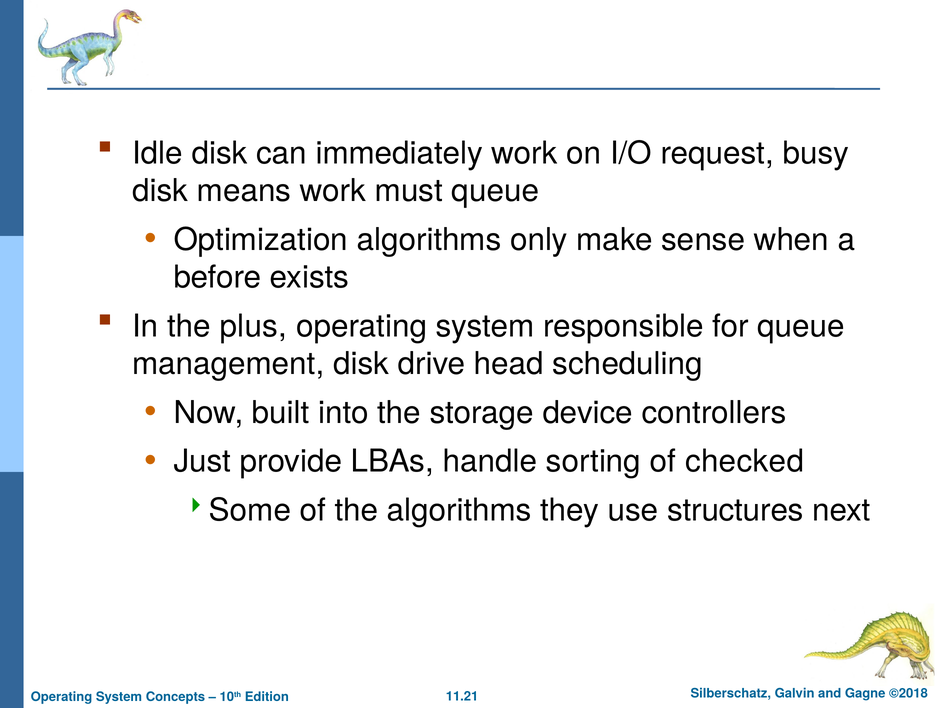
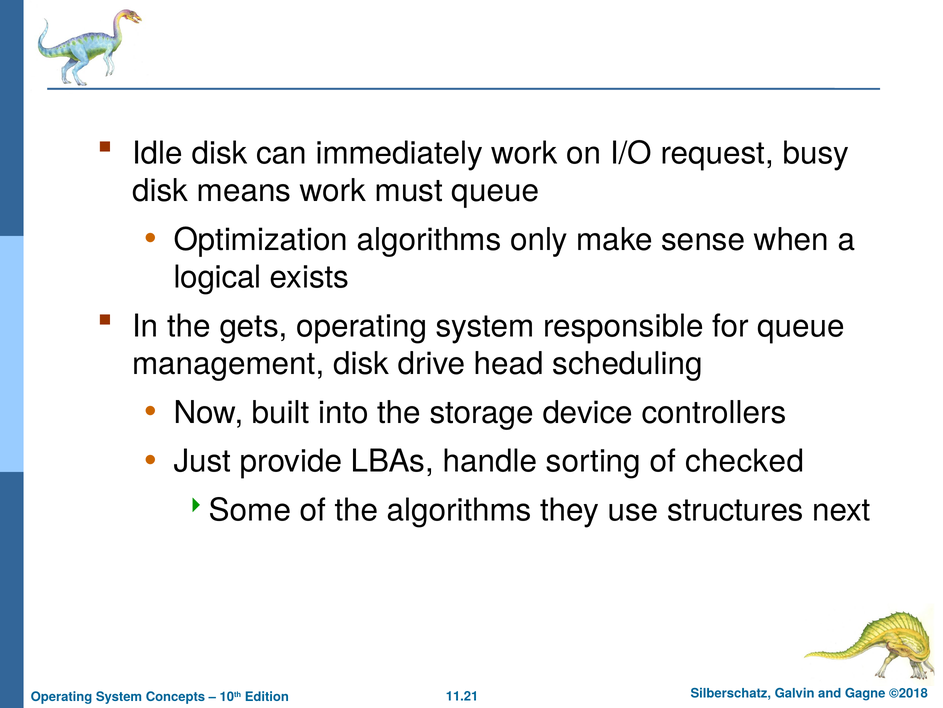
before: before -> logical (217, 277)
plus: plus -> gets (254, 326)
